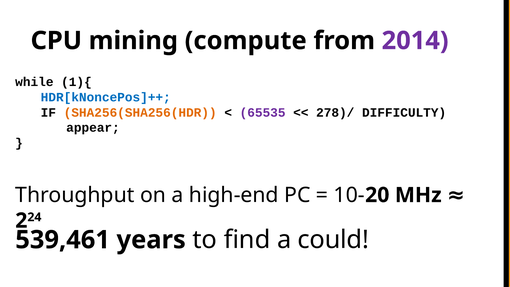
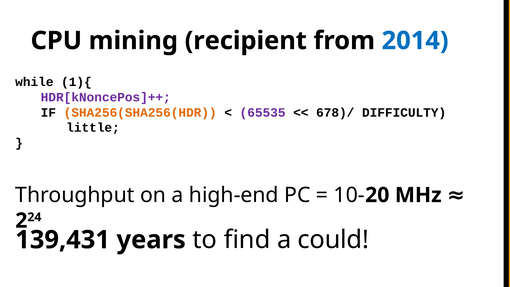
compute: compute -> recipient (246, 41)
2014 colour: purple -> blue (415, 41)
HDR[kNoncePos]++ colour: blue -> purple (106, 97)
278)/: 278)/ -> 678)/ (335, 112)
appear: appear -> little (93, 128)
539,461: 539,461 -> 139,431 (63, 240)
